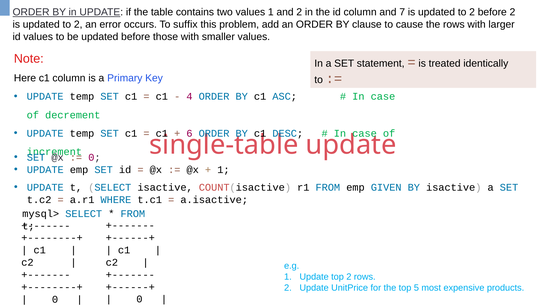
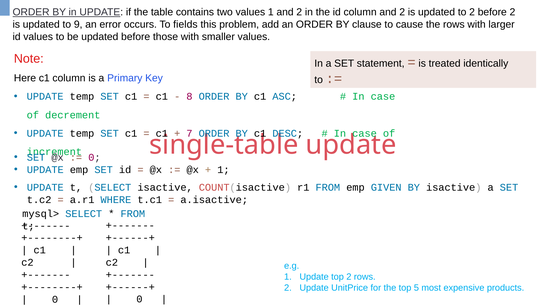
column and 7: 7 -> 2 (402, 12)
2: 2 -> 9 (78, 25)
suffix: suffix -> fields (185, 25)
4: 4 -> 8 (189, 97)
6: 6 -> 7 (189, 133)
